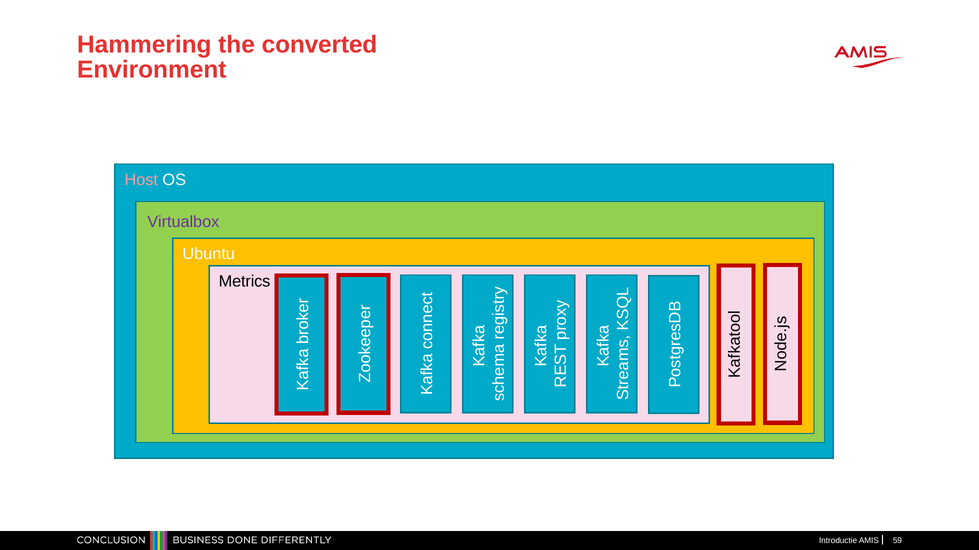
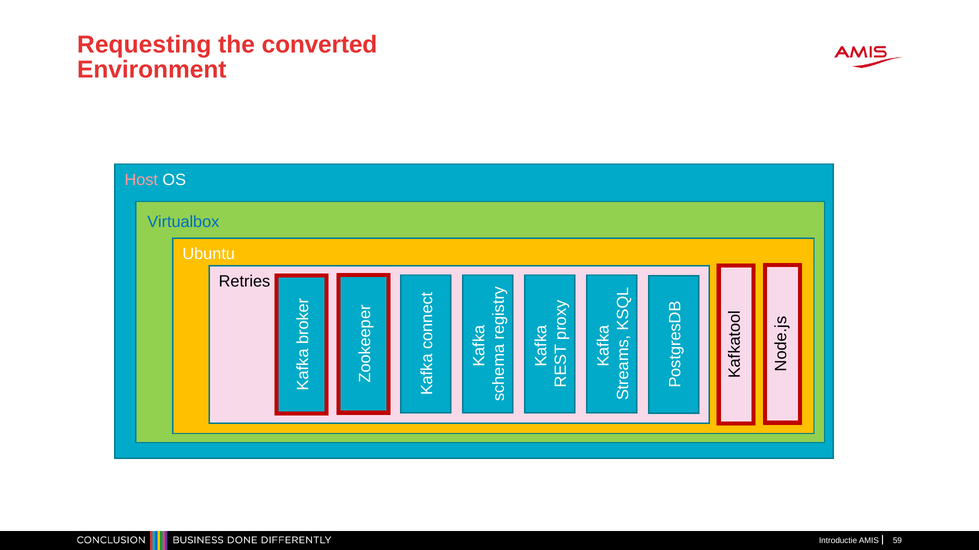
Hammering: Hammering -> Requesting (144, 45)
Virtualbox colour: purple -> blue (183, 222)
Metrics: Metrics -> Retries (245, 282)
